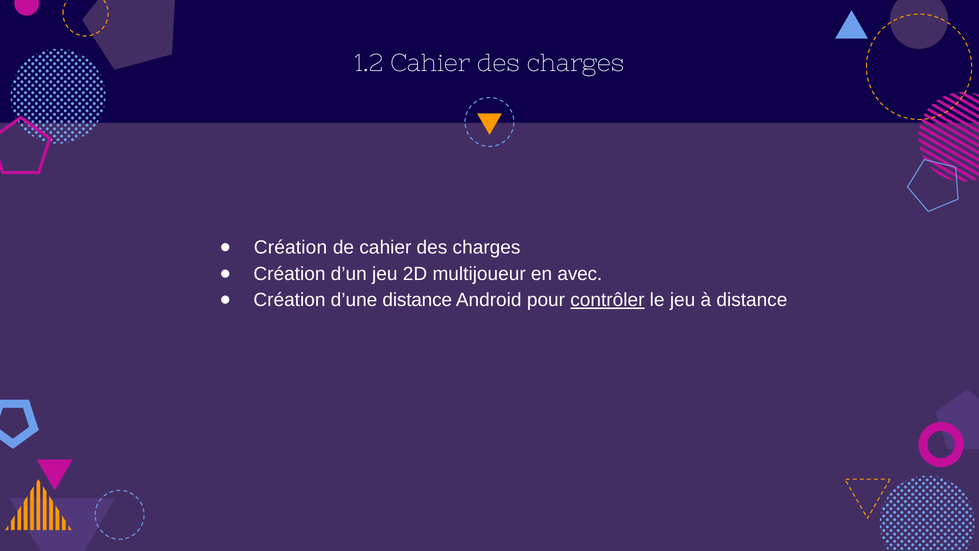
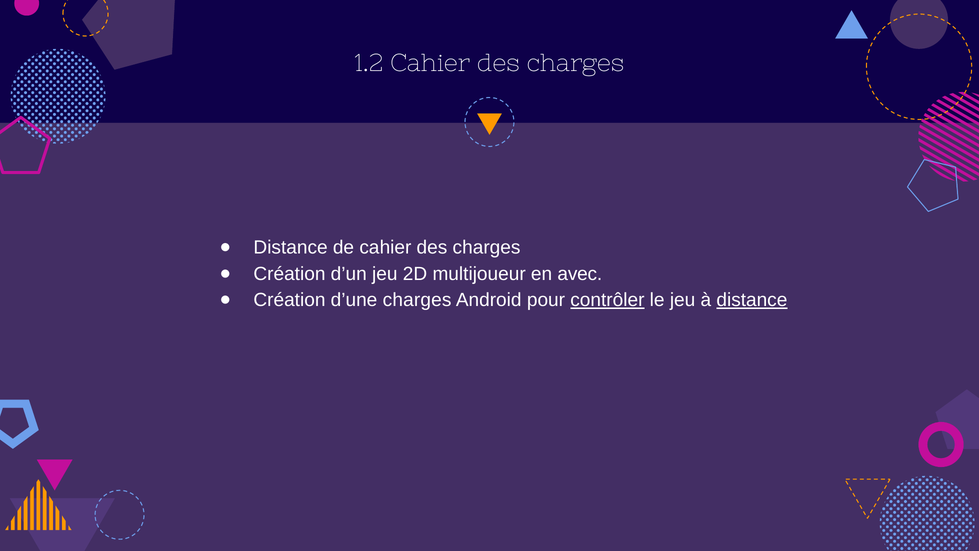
Création: Création -> Distance (291, 247)
d’une distance: distance -> charges (417, 300)
distance underline: none -> present (752, 300)
